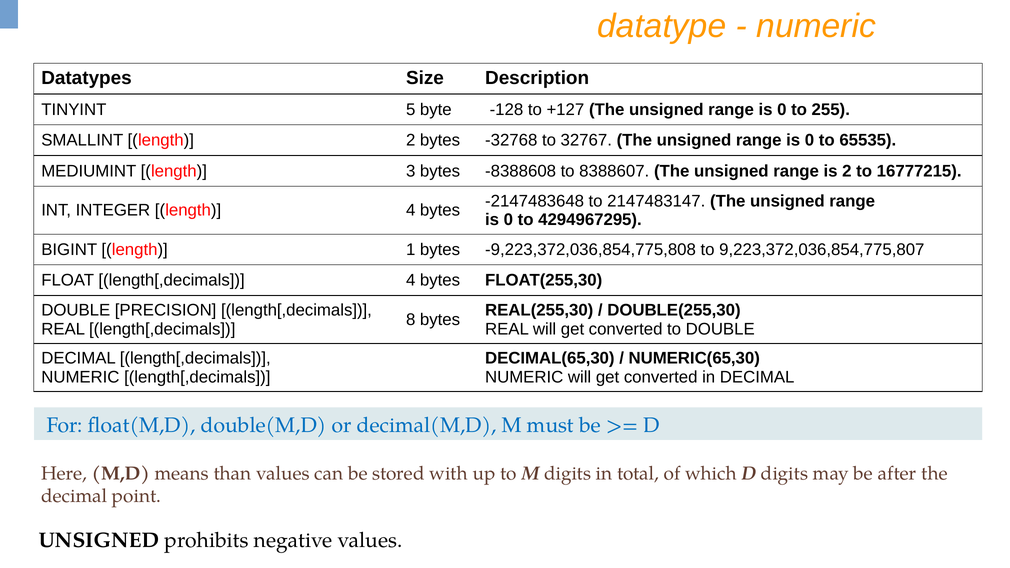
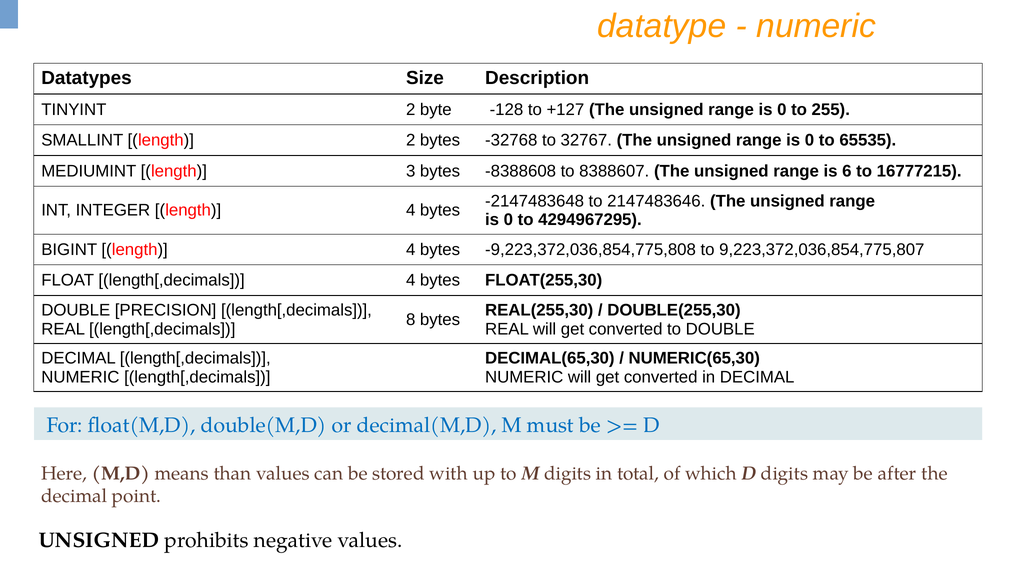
TINYINT 5: 5 -> 2 (411, 110)
is 2: 2 -> 6 (847, 171)
2147483147: 2147483147 -> 2147483646 (656, 201)
BIGINT length 1: 1 -> 4 (411, 250)
